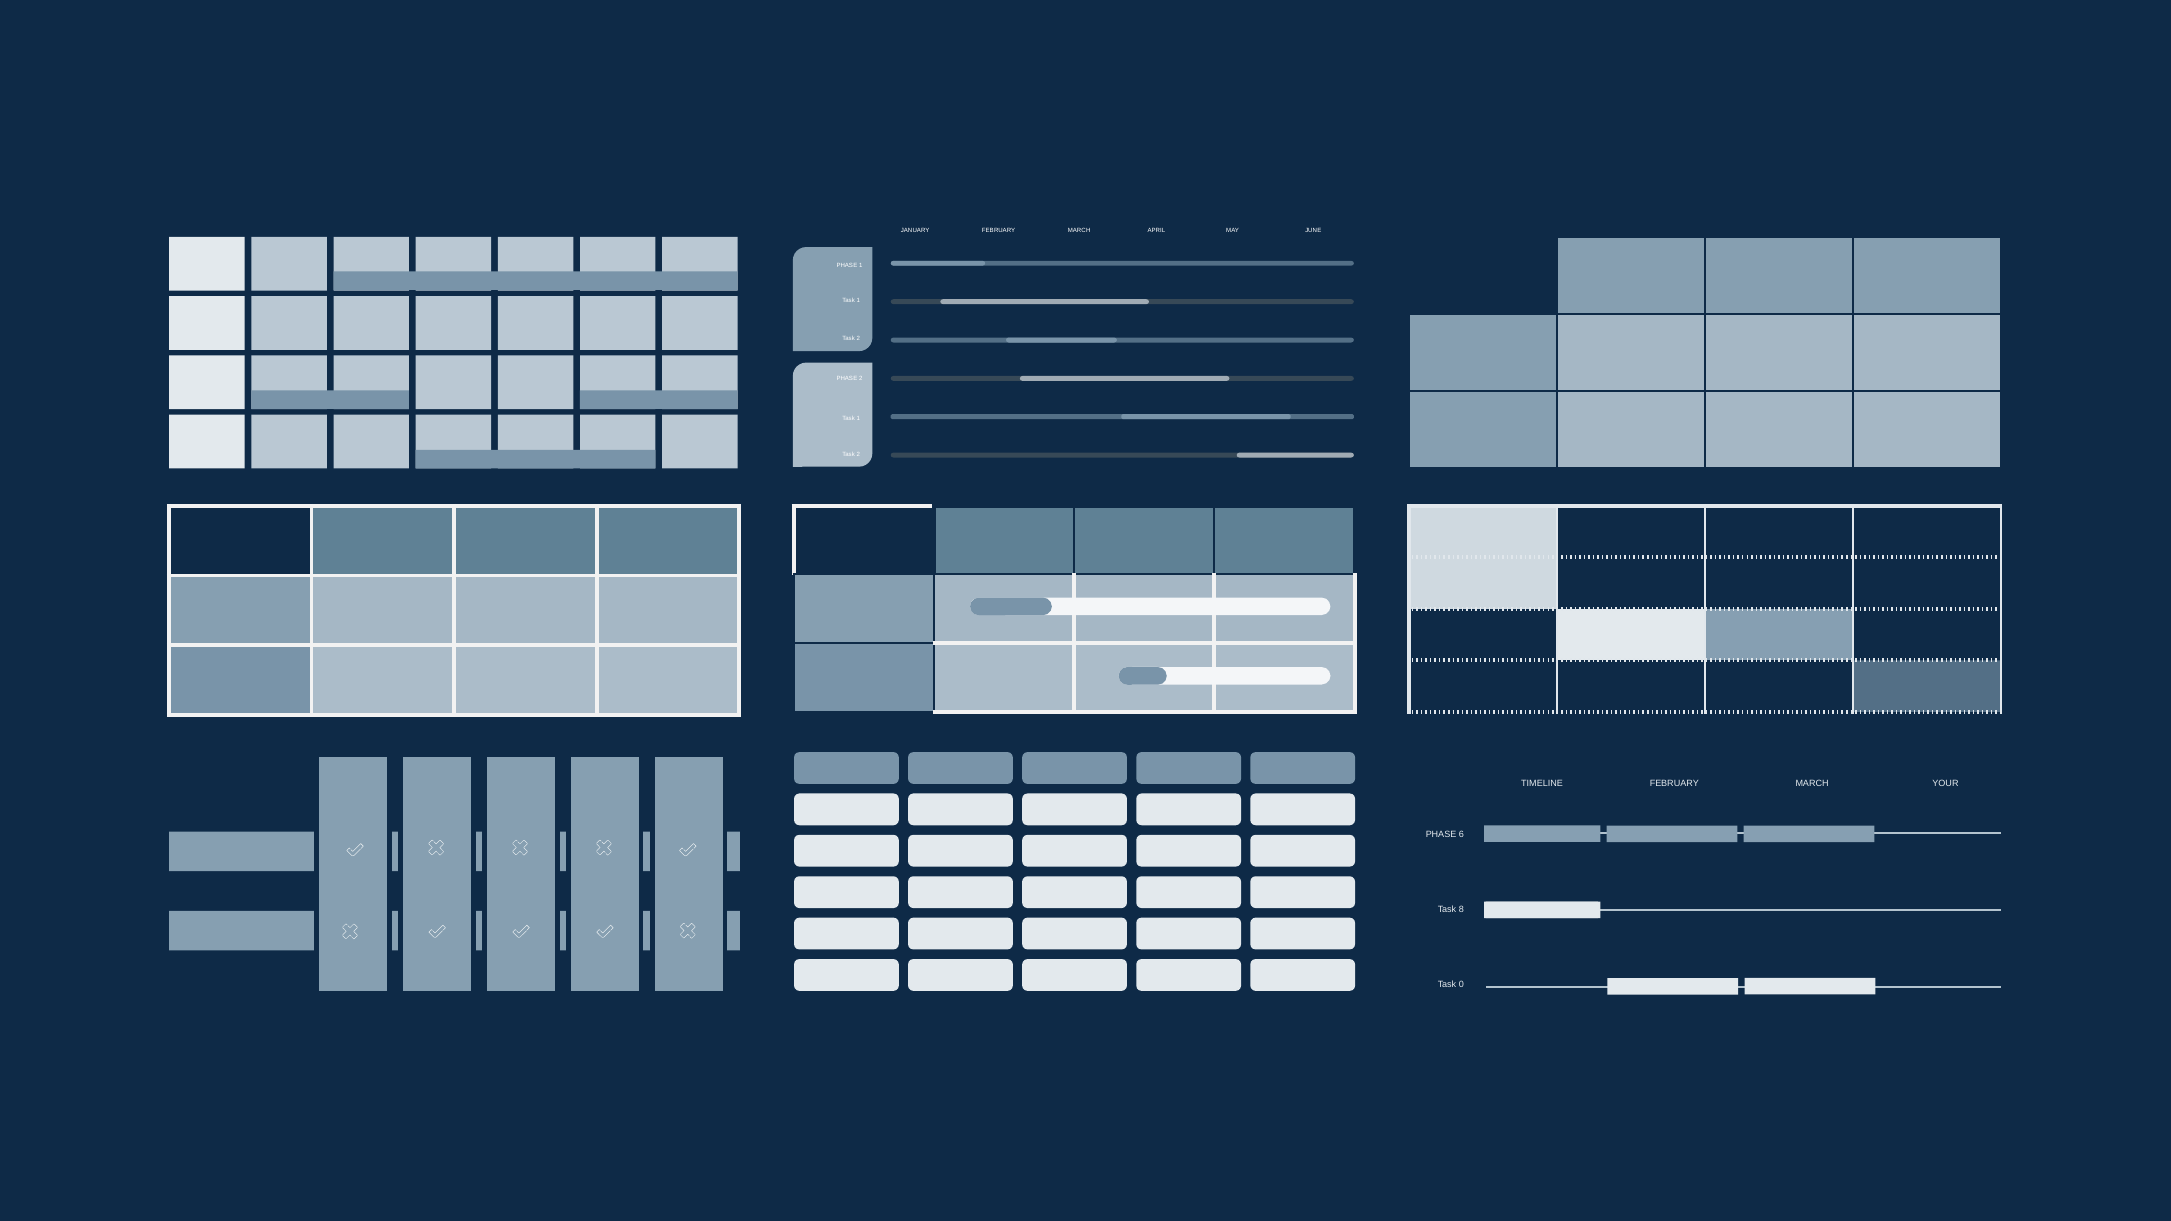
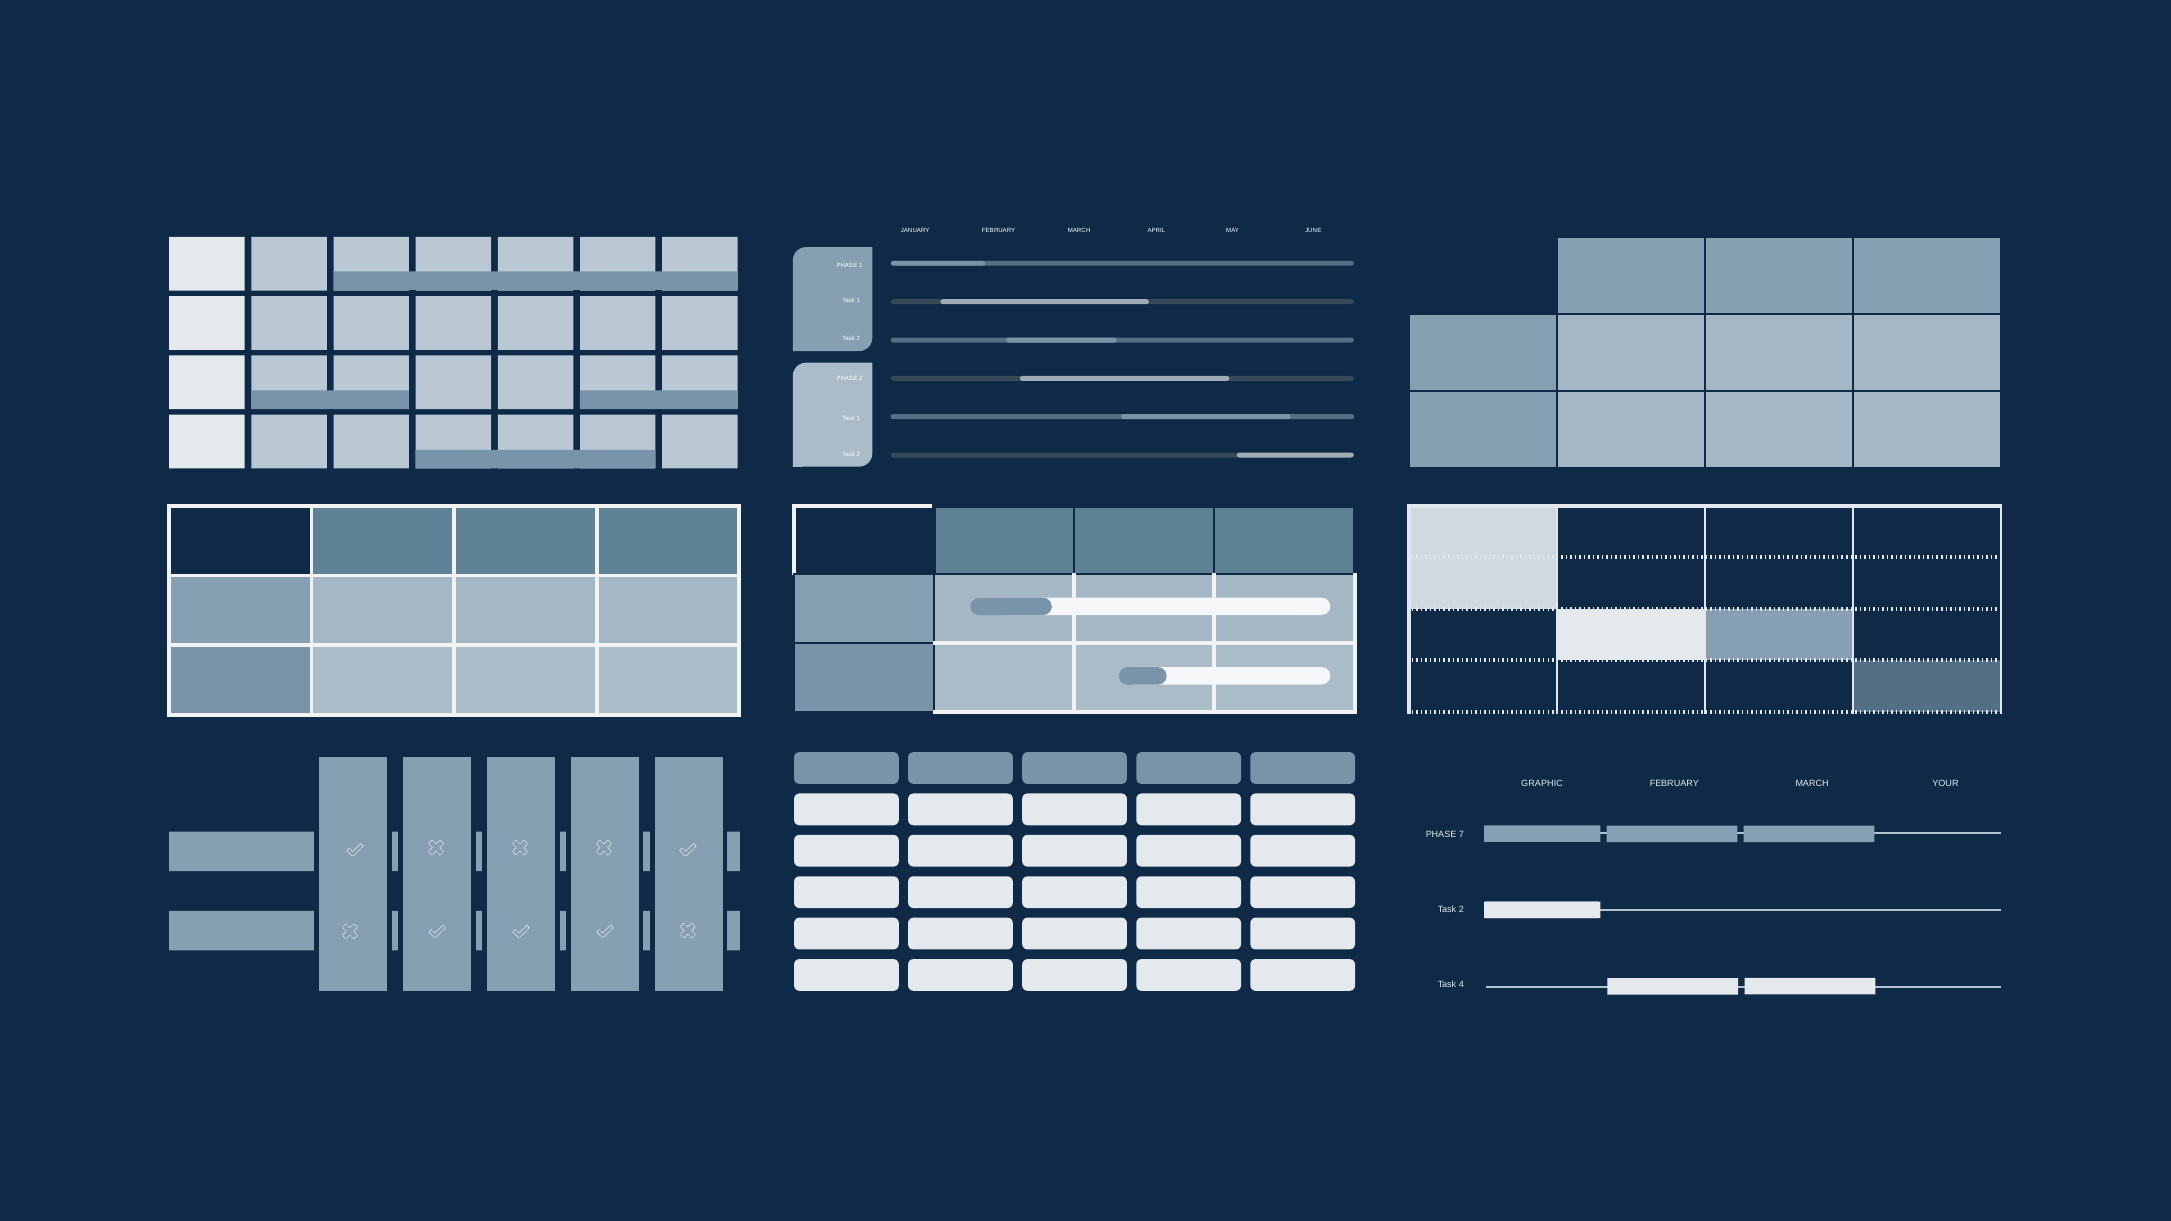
TIMELINE: TIMELINE -> GRAPHIC (1542, 784)
6: 6 -> 7 (1461, 834)
8: 8 -> 2 (1461, 909)
0: 0 -> 4 (1461, 984)
